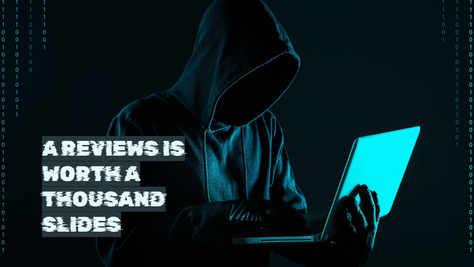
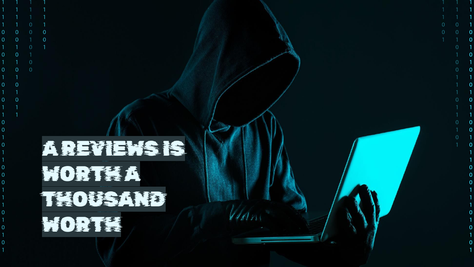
SLIDES: SLIDES -> WORTH (82, 225)
